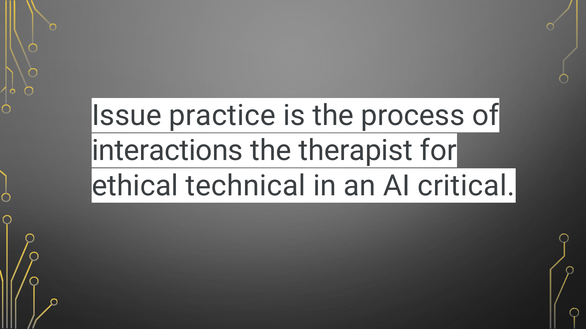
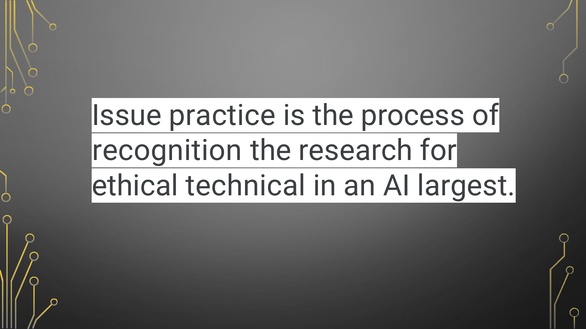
interactions: interactions -> recognition (167, 151)
therapist: therapist -> research (356, 151)
critical: critical -> largest (466, 186)
